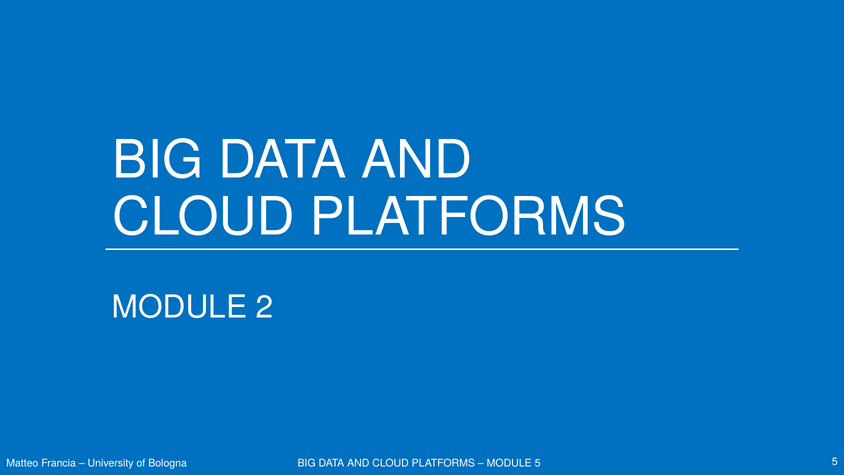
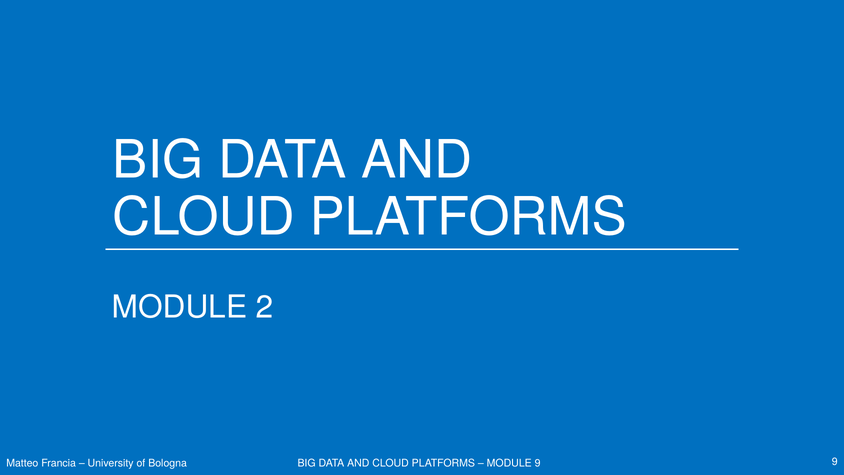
MODULE 5: 5 -> 9 (538, 463)
Bologna 5: 5 -> 9 (835, 462)
